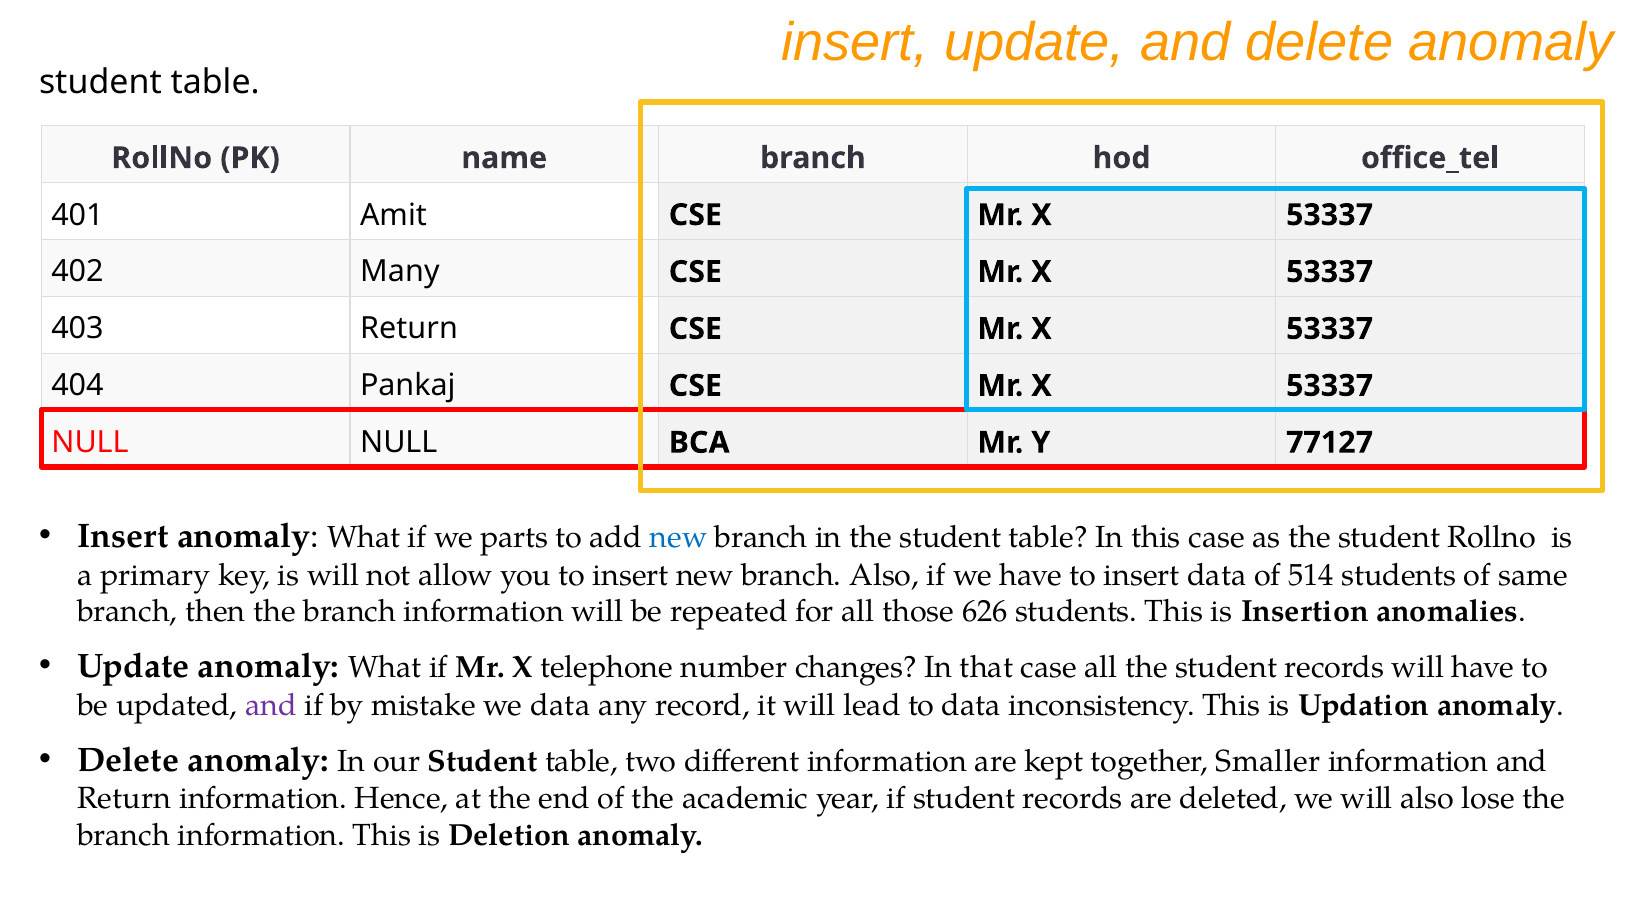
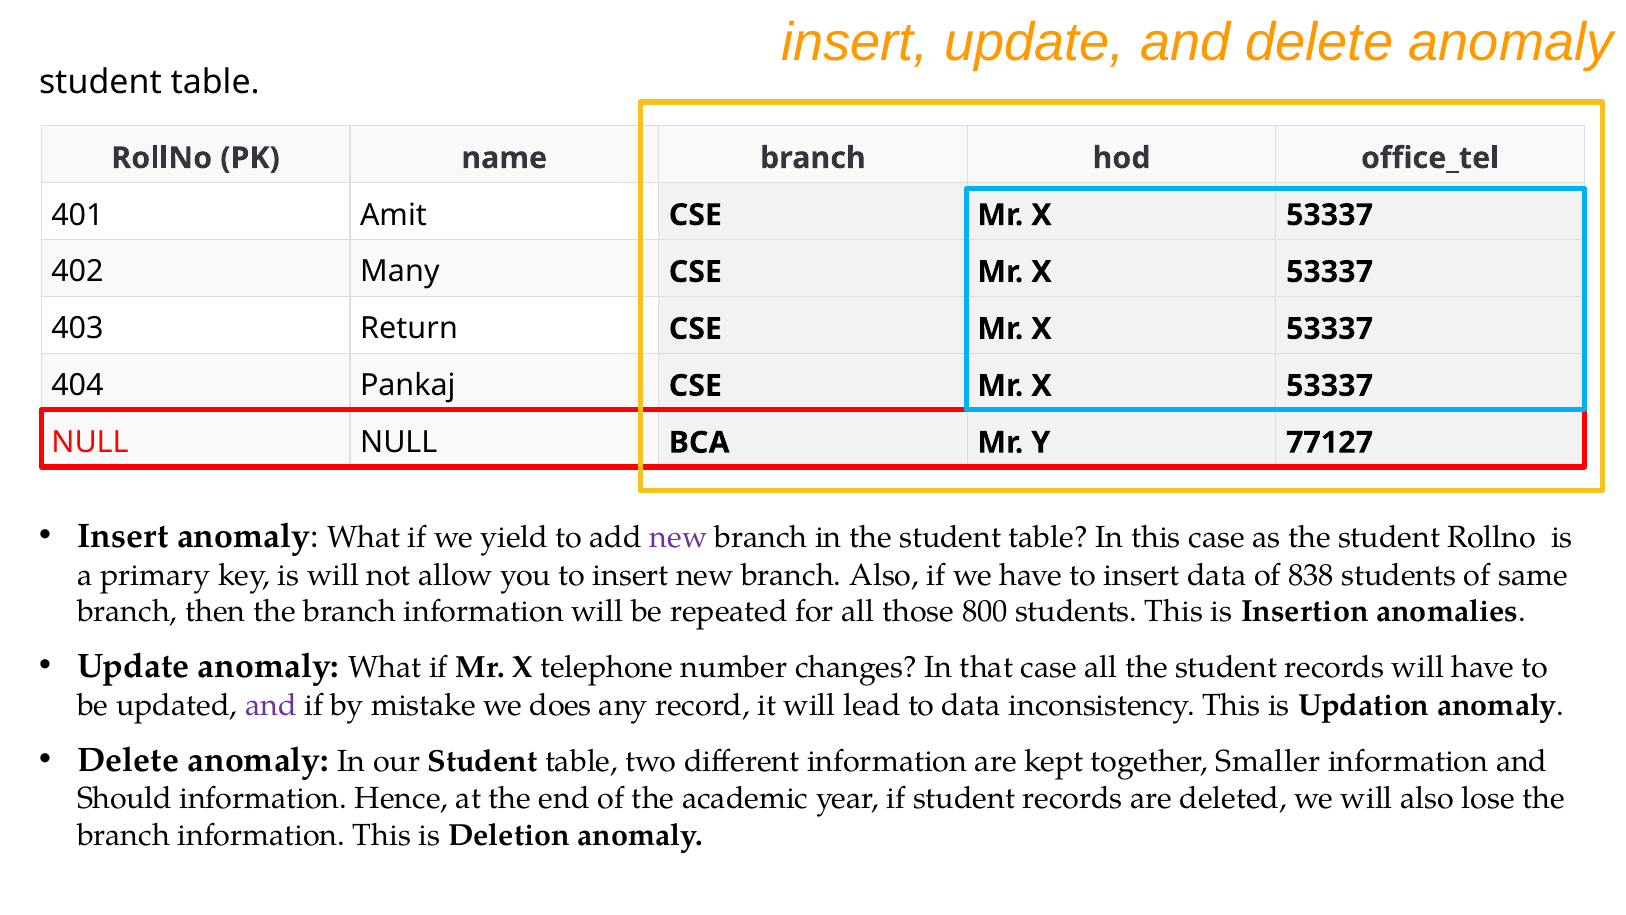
parts: parts -> yield (515, 537)
new colour: blue -> purple (679, 537)
514: 514 -> 838 (1311, 575)
626: 626 -> 800 (985, 611)
we data: data -> does (561, 705)
Return: Return -> Should (125, 798)
